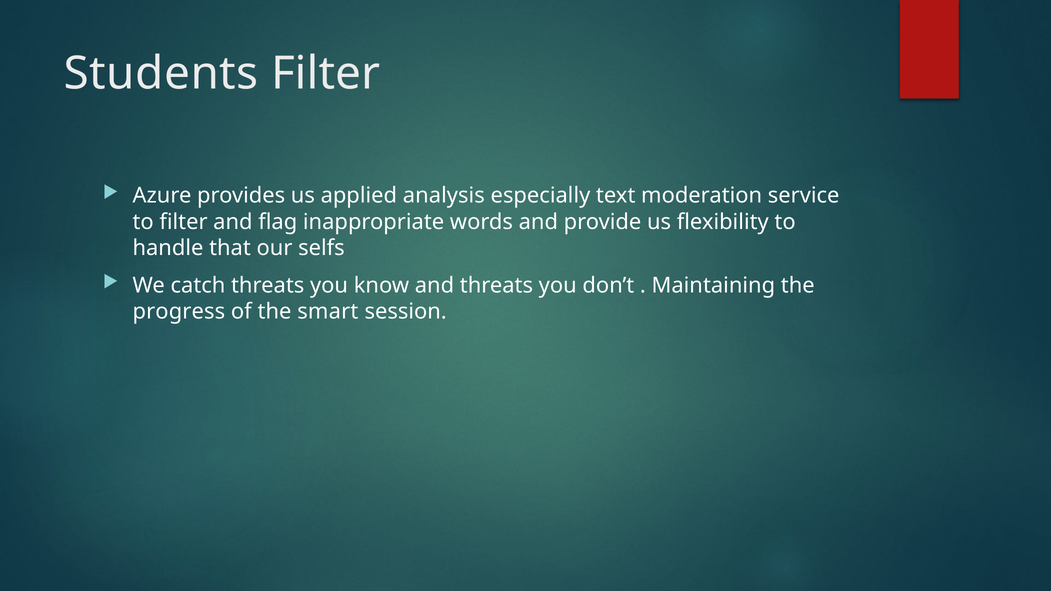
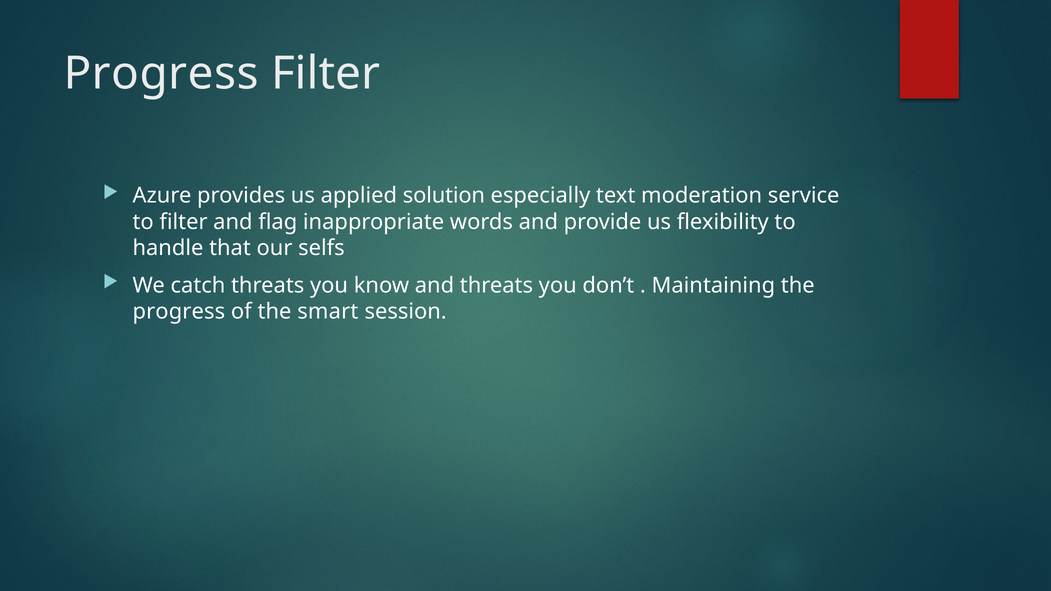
Students: Students -> Progress (161, 74)
analysis: analysis -> solution (444, 196)
